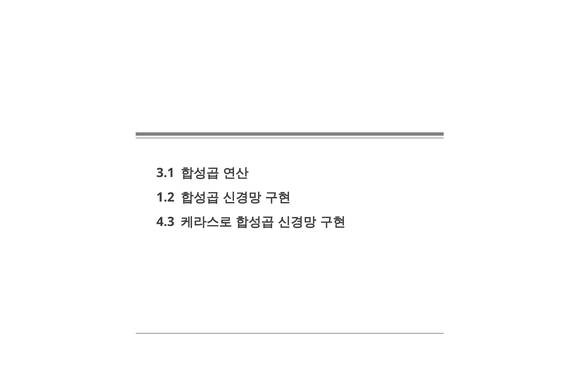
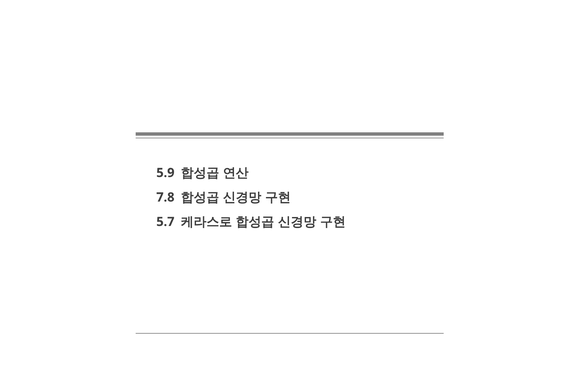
3.1: 3.1 -> 5.9 (165, 173)
1.2: 1.2 -> 7.8 (165, 197)
4.3: 4.3 -> 5.7 (165, 222)
